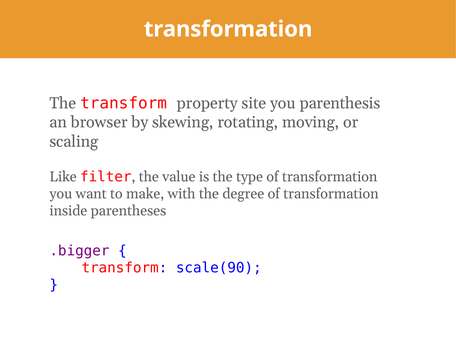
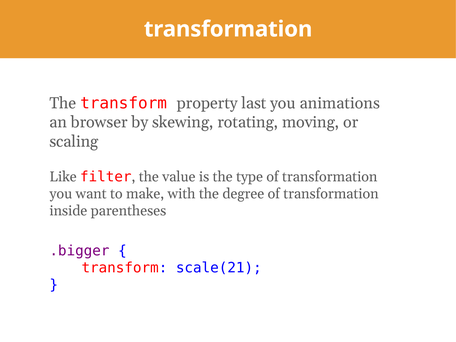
site: site -> last (254, 103)
parenthesis: parenthesis -> animations (340, 103)
scale(90: scale(90 -> scale(21 (219, 268)
